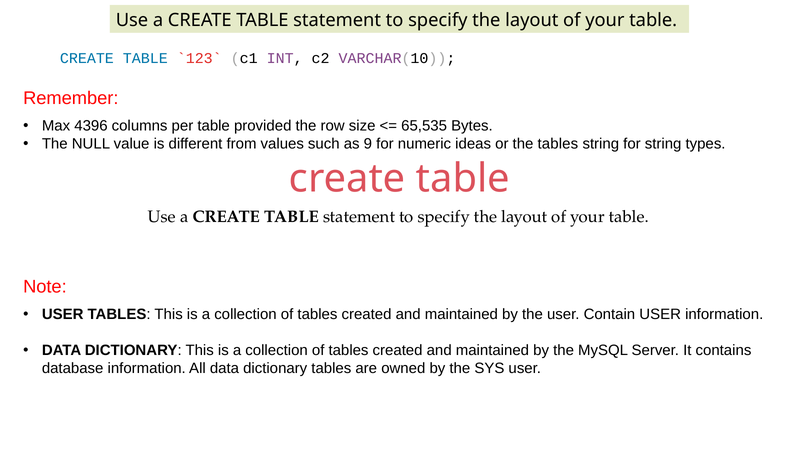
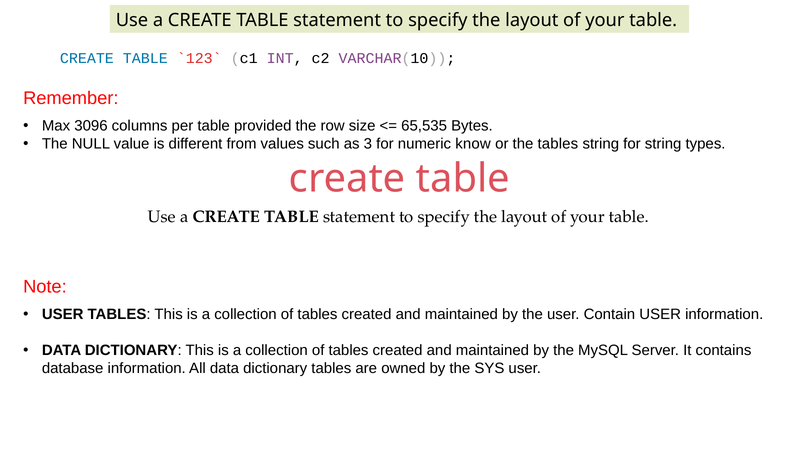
4396: 4396 -> 3096 (91, 126)
9: 9 -> 3 (368, 144)
ideas: ideas -> know (473, 144)
